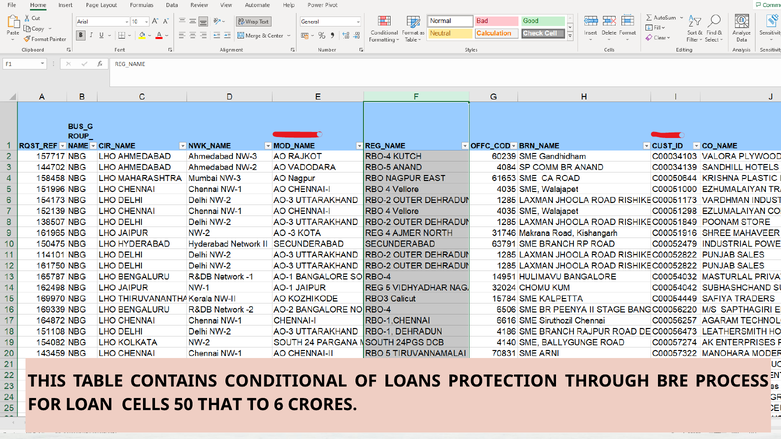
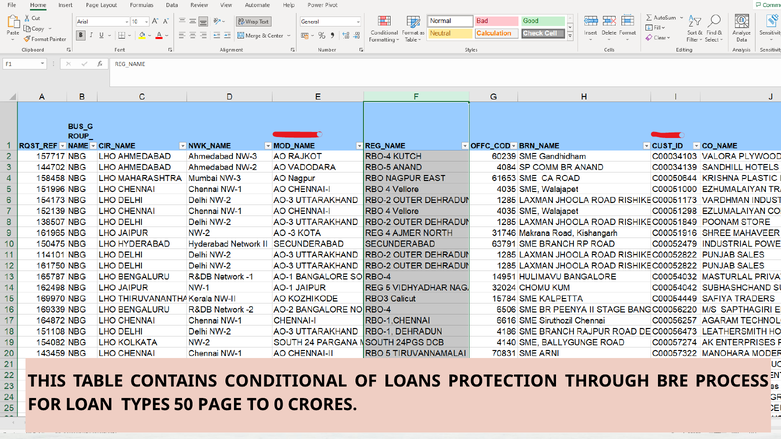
CELLS: CELLS -> TYPES (146, 405)
THAT: THAT -> PAGE (220, 405)
6: 6 -> 0 (279, 405)
